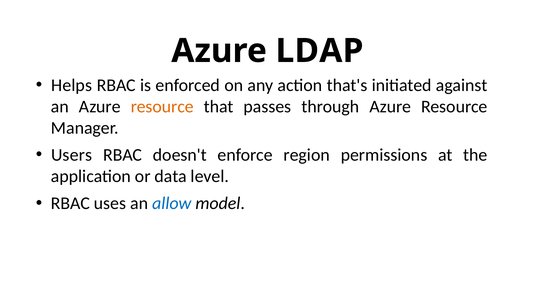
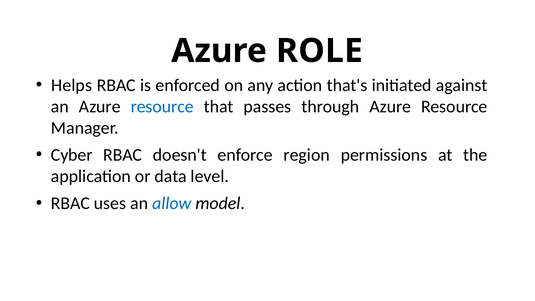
LDAP: LDAP -> ROLE (319, 51)
resource colour: orange -> blue (162, 107)
Users: Users -> Cyber (72, 155)
